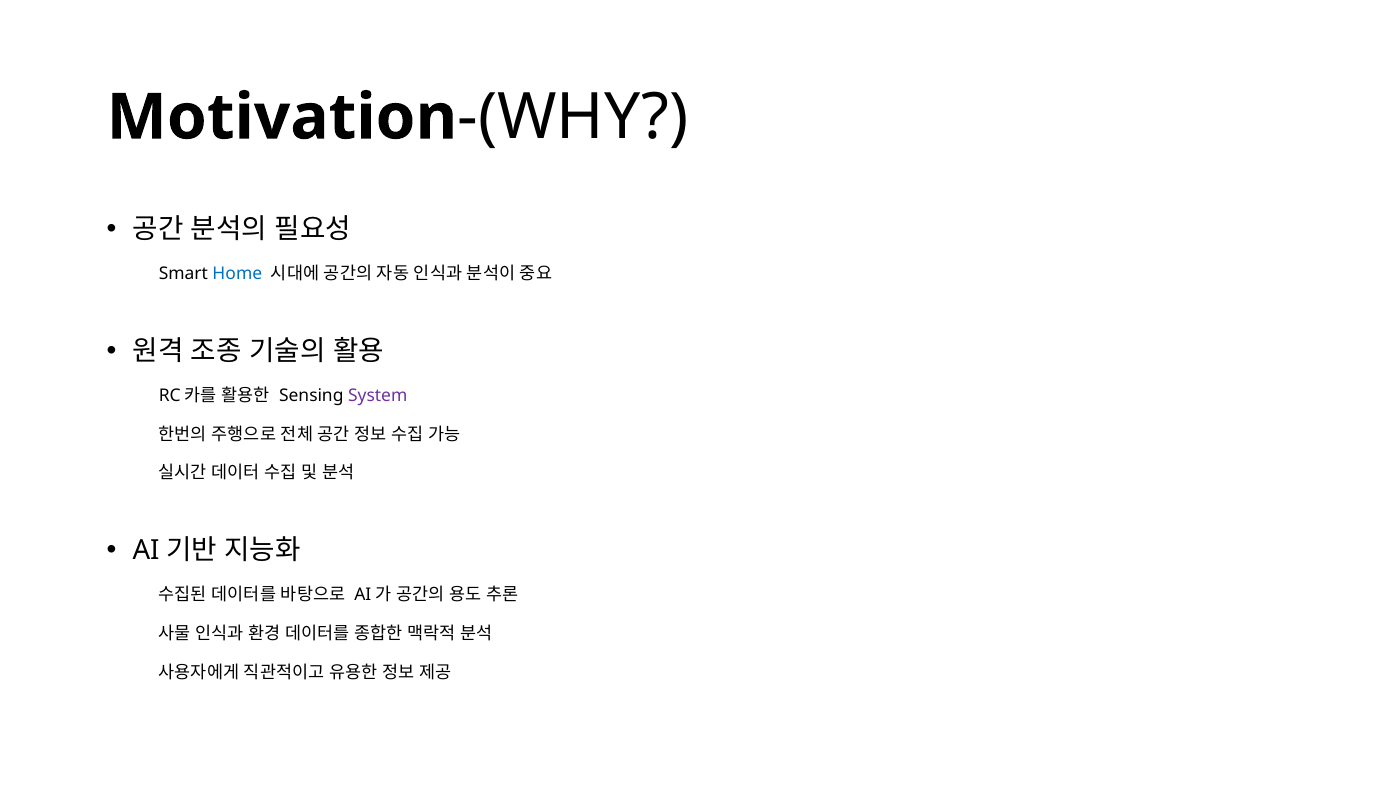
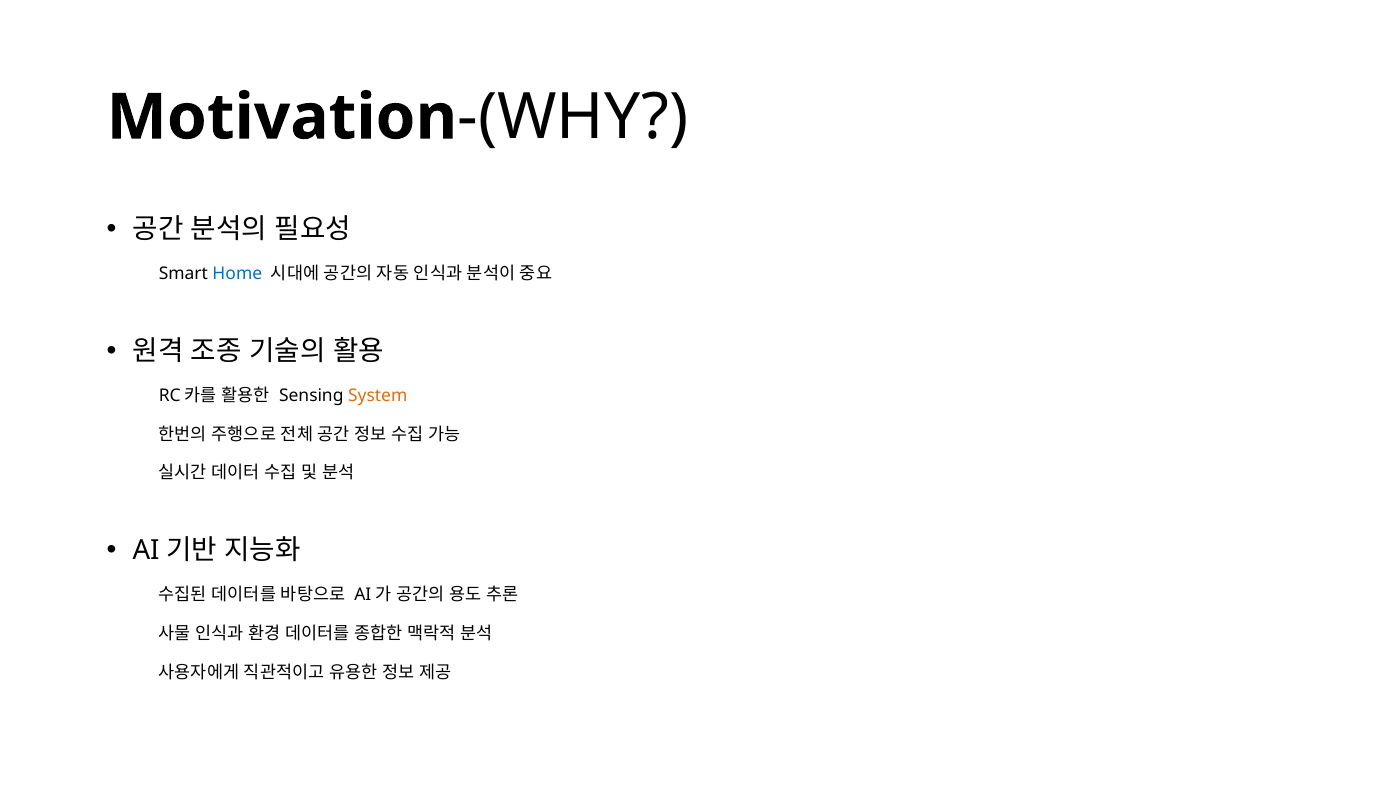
System colour: purple -> orange (378, 396)
